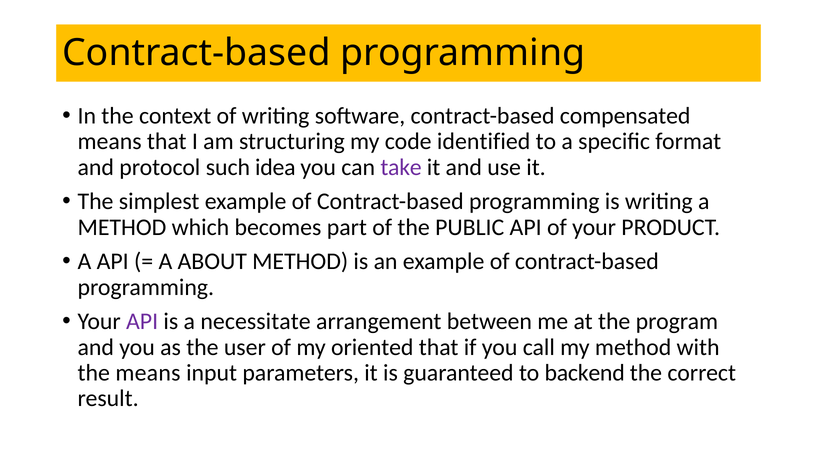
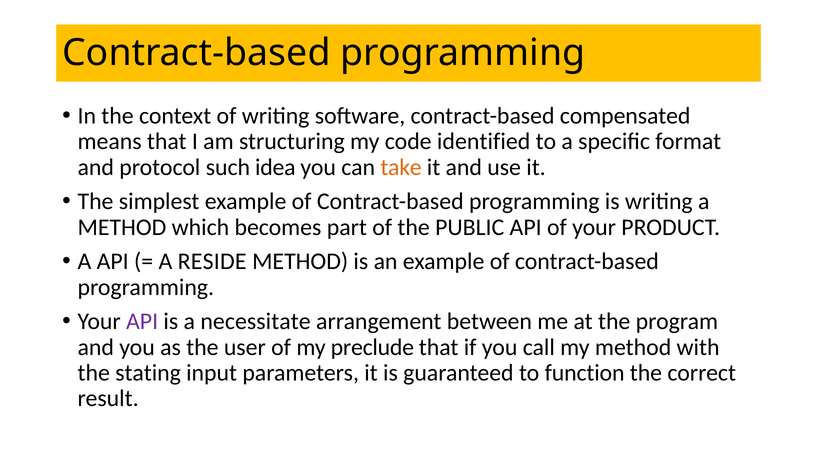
take colour: purple -> orange (401, 167)
ABOUT: ABOUT -> RESIDE (212, 261)
oriented: oriented -> preclude (372, 347)
the means: means -> stating (148, 372)
backend: backend -> function (585, 372)
